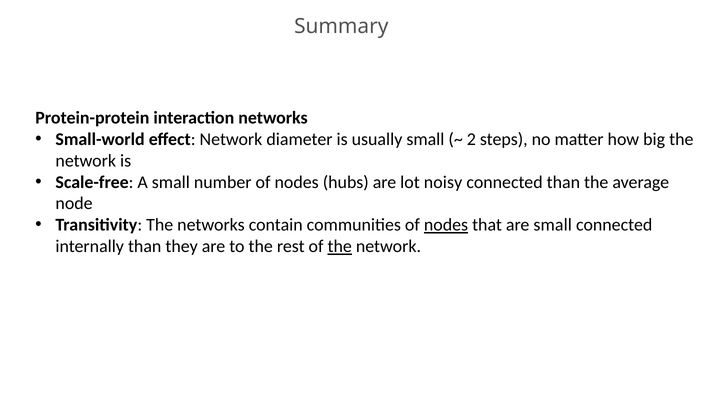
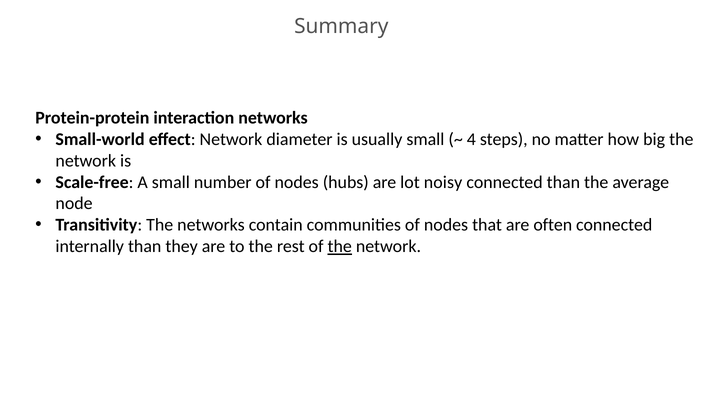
2: 2 -> 4 (471, 139)
nodes underline: present -> none (446, 225)
are small: small -> often (553, 225)
